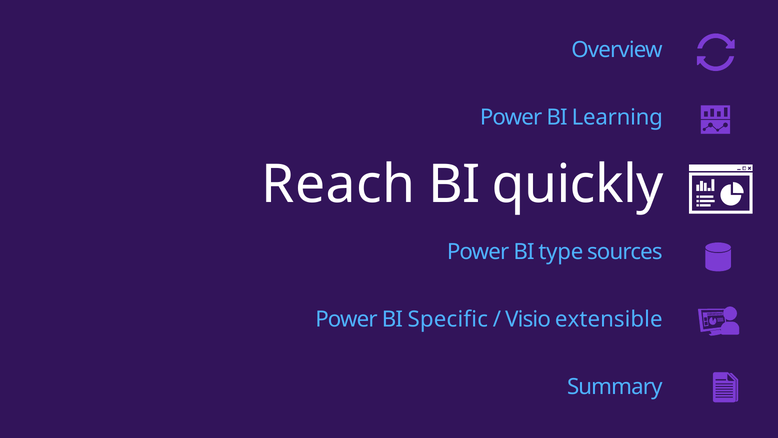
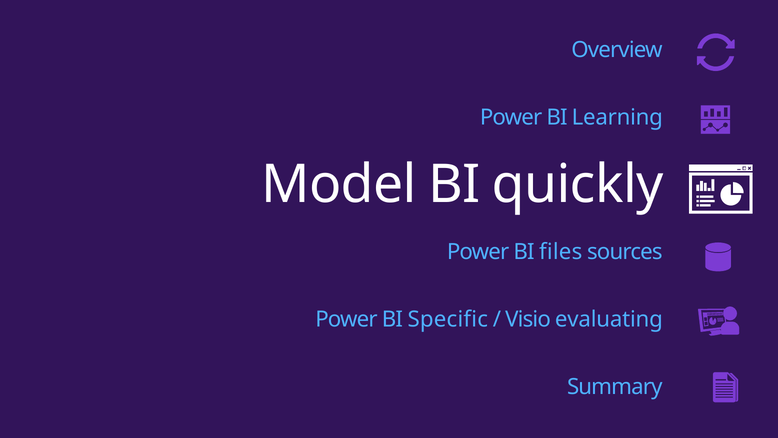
Reach: Reach -> Model (339, 184)
type: type -> files (561, 252)
extensible: extensible -> evaluating (609, 319)
